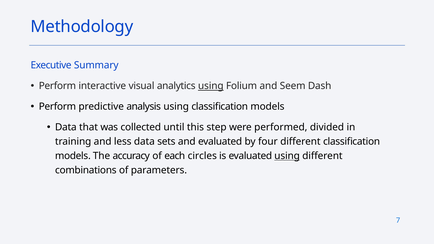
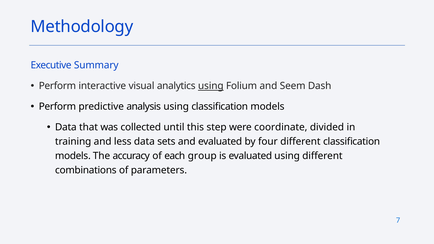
performed: performed -> coordinate (281, 127)
circles: circles -> group (202, 156)
using underline: present -> none (287, 156)
